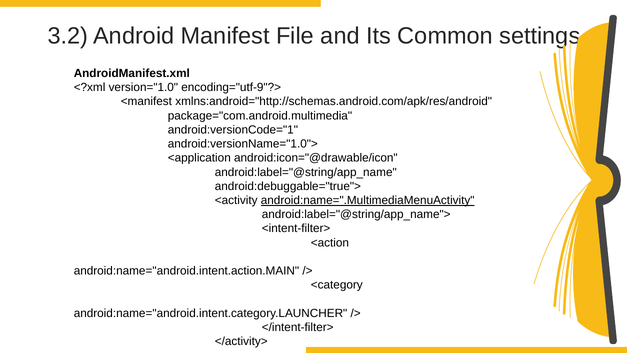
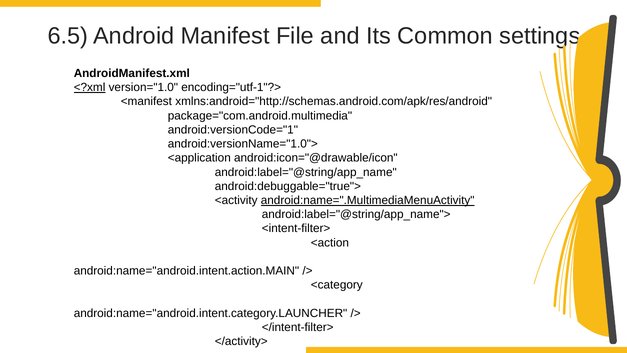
3.2: 3.2 -> 6.5 (68, 36)
<?xml underline: none -> present (90, 87)
encoding="utf-9"?>: encoding="utf-9"?> -> encoding="utf-1"?> (231, 87)
